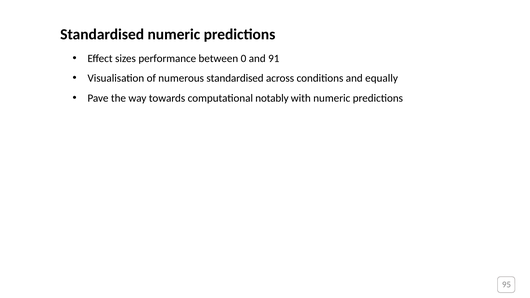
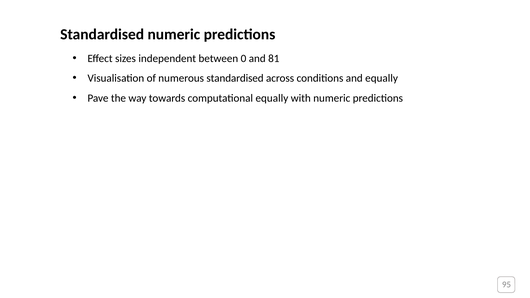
performance: performance -> independent (167, 58)
91: 91 -> 81 (274, 58)
computational notably: notably -> equally (272, 98)
